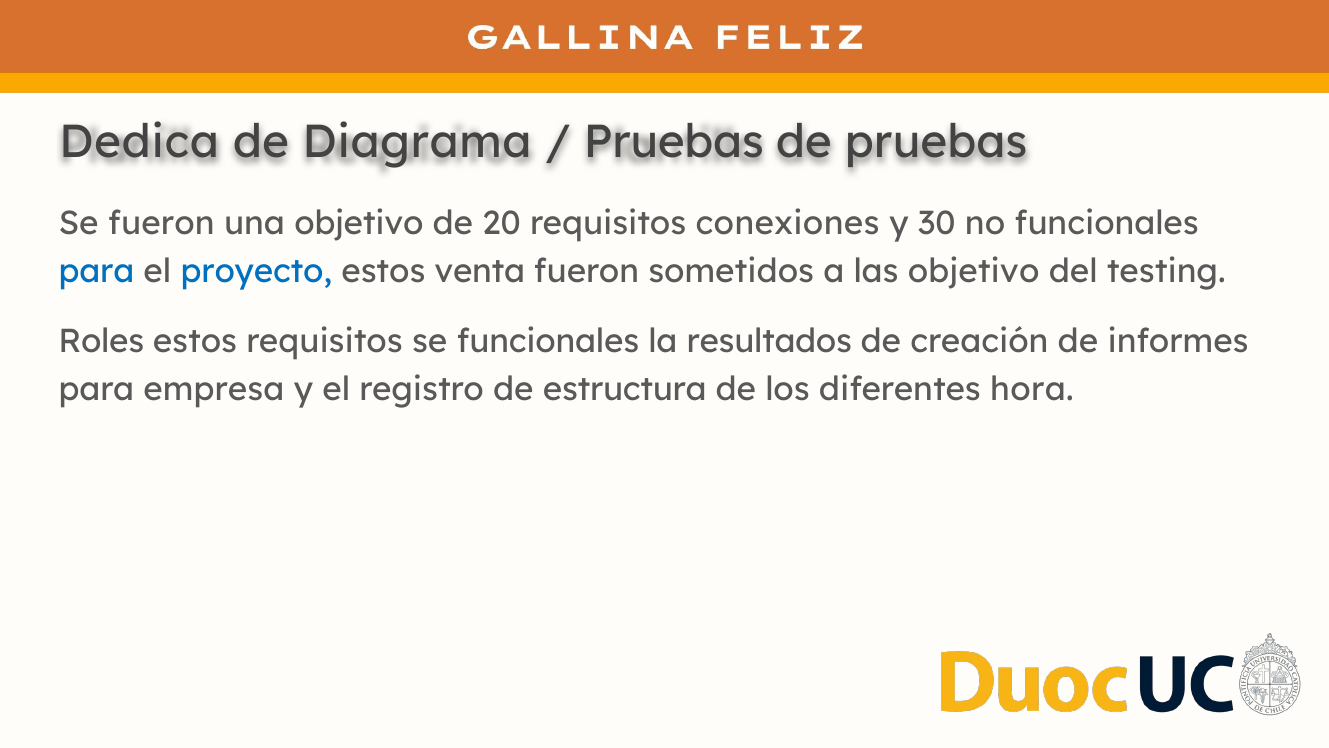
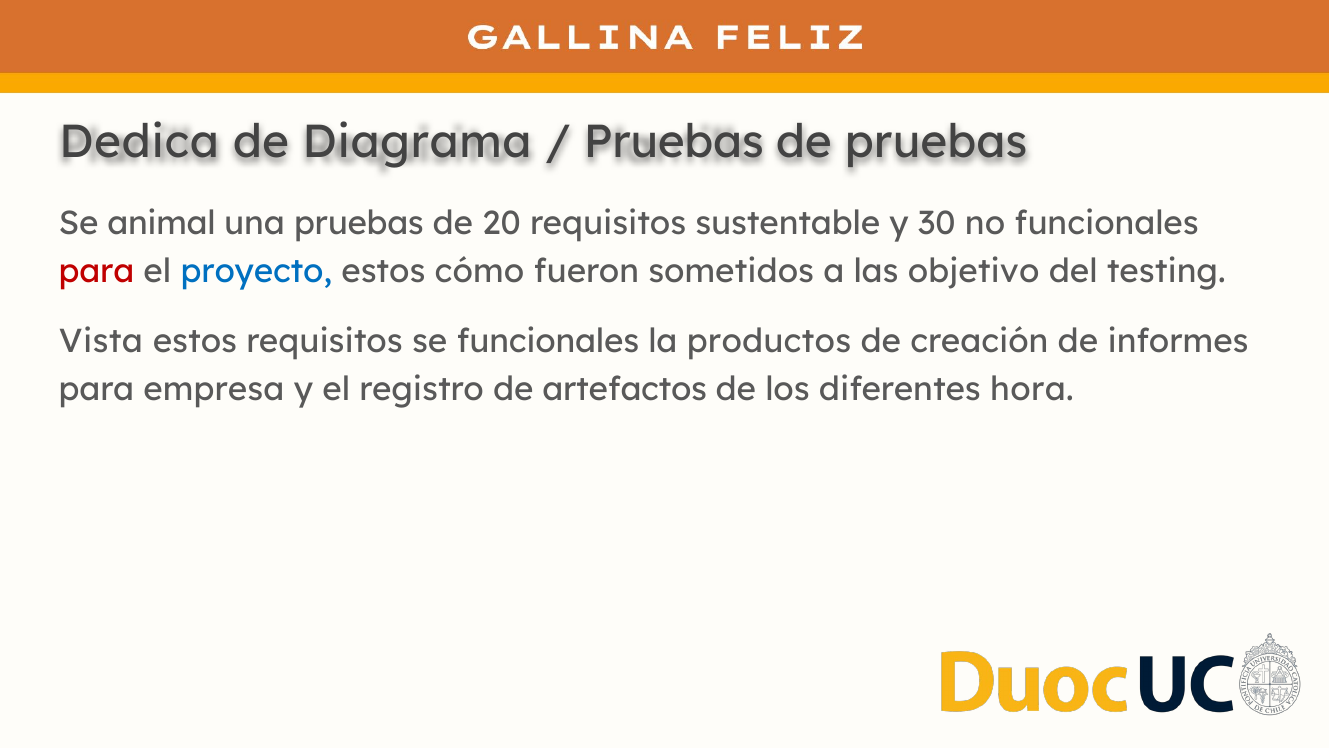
Se fueron: fueron -> animal (162, 223)
una objetivo: objetivo -> pruebas (359, 223)
conexiones: conexiones -> sustentable (788, 223)
para colour: blue -> red (96, 271)
venta: venta -> cómo (479, 271)
Roles: Roles -> Vista (101, 341)
resultados: resultados -> productos (769, 341)
estructura: estructura -> artefactos (625, 389)
